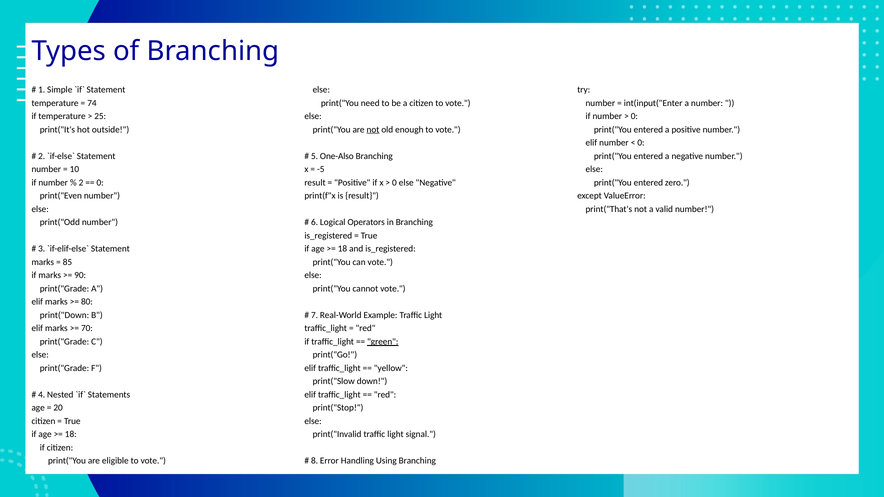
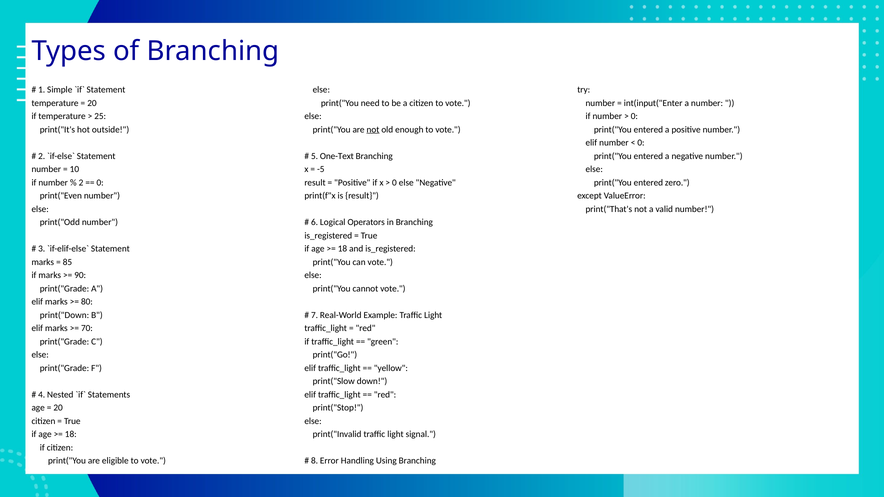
74: 74 -> 20 (92, 103)
One-Also: One-Also -> One-Text (337, 156)
green underline: present -> none (383, 342)
